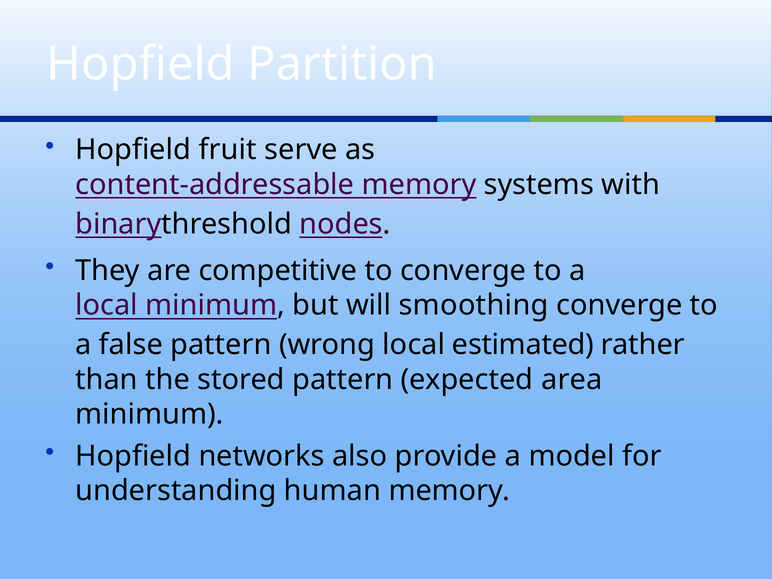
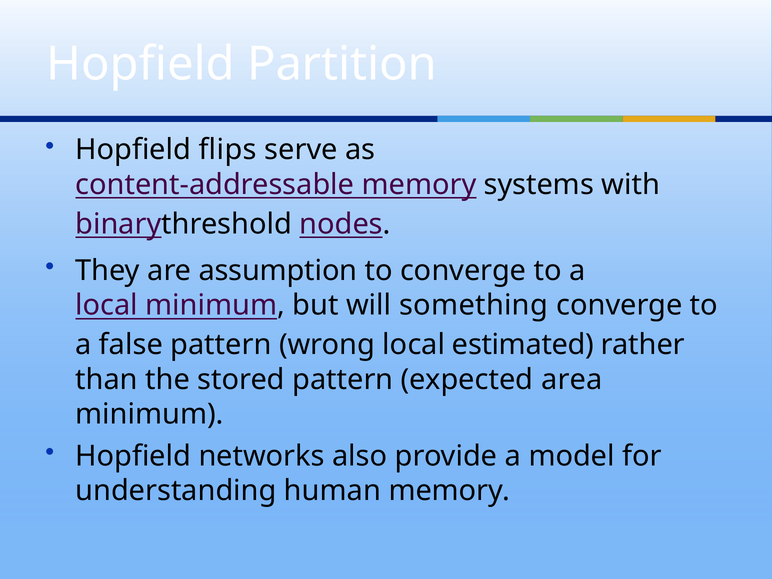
fruit: fruit -> flips (228, 150)
competitive: competitive -> assumption (278, 271)
smoothing: smoothing -> something (474, 305)
